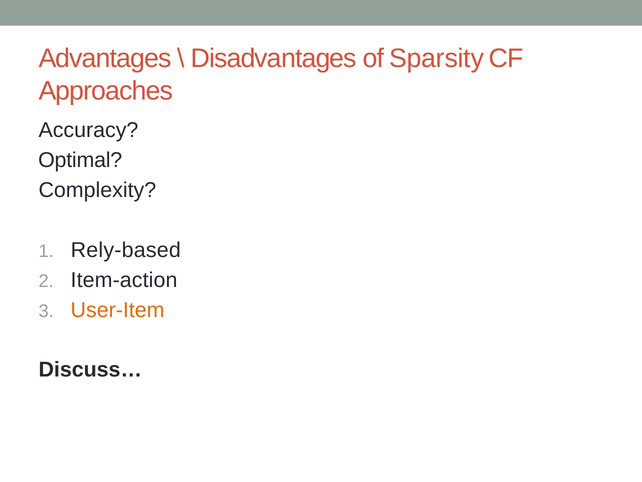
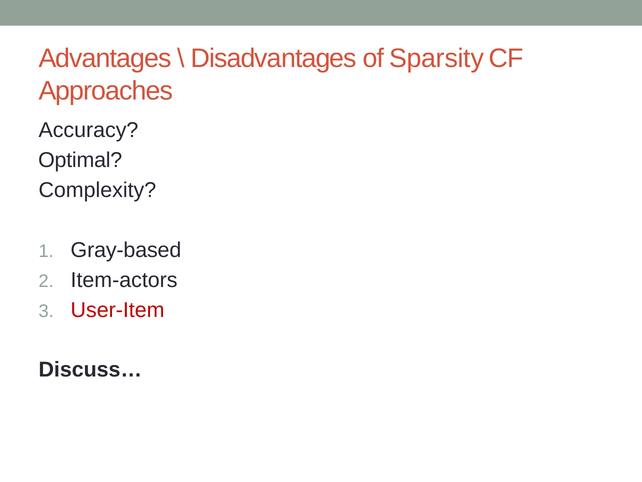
Rely-based: Rely-based -> Gray-based (126, 250)
Item-action: Item-action -> Item-actors (124, 280)
User-Item colour: orange -> red (118, 310)
